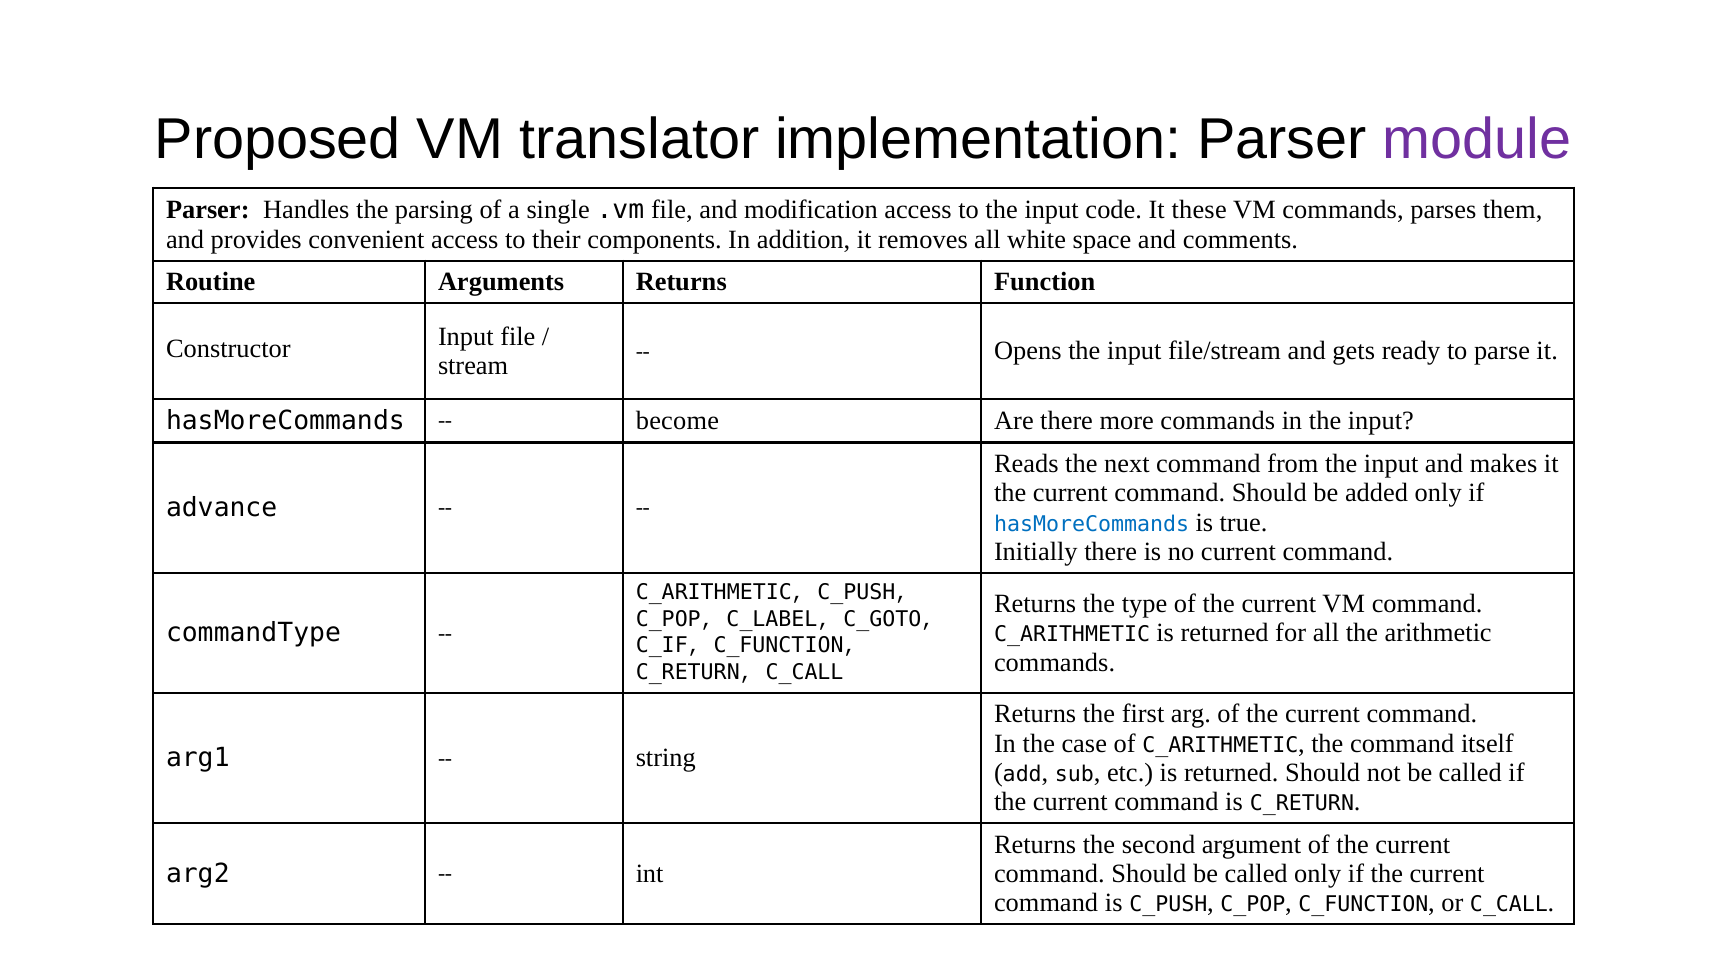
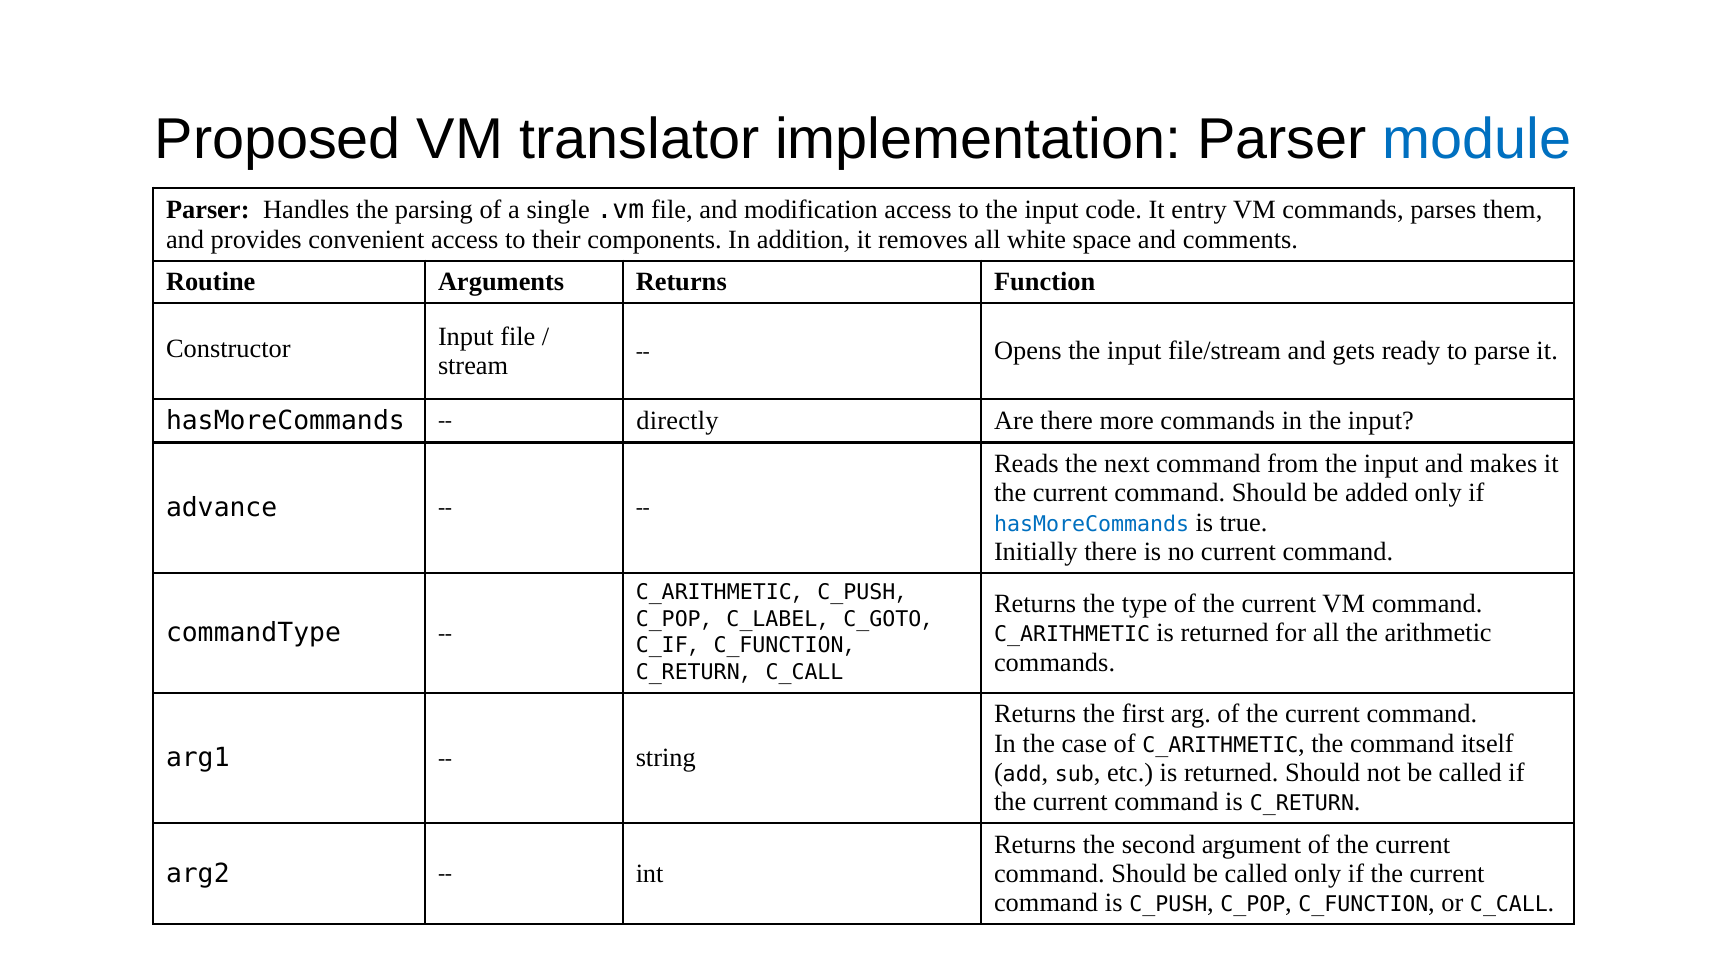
module colour: purple -> blue (1477, 140)
these: these -> entry (1199, 210)
become: become -> directly (677, 421)
